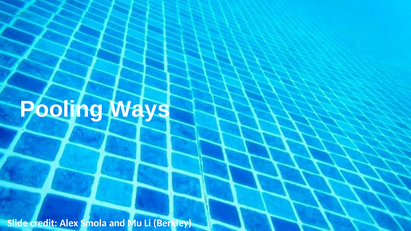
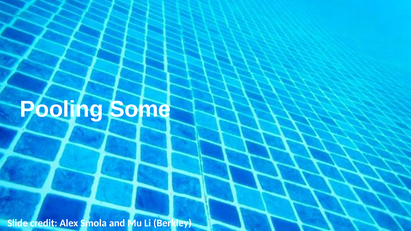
Ways: Ways -> Some (140, 109)
